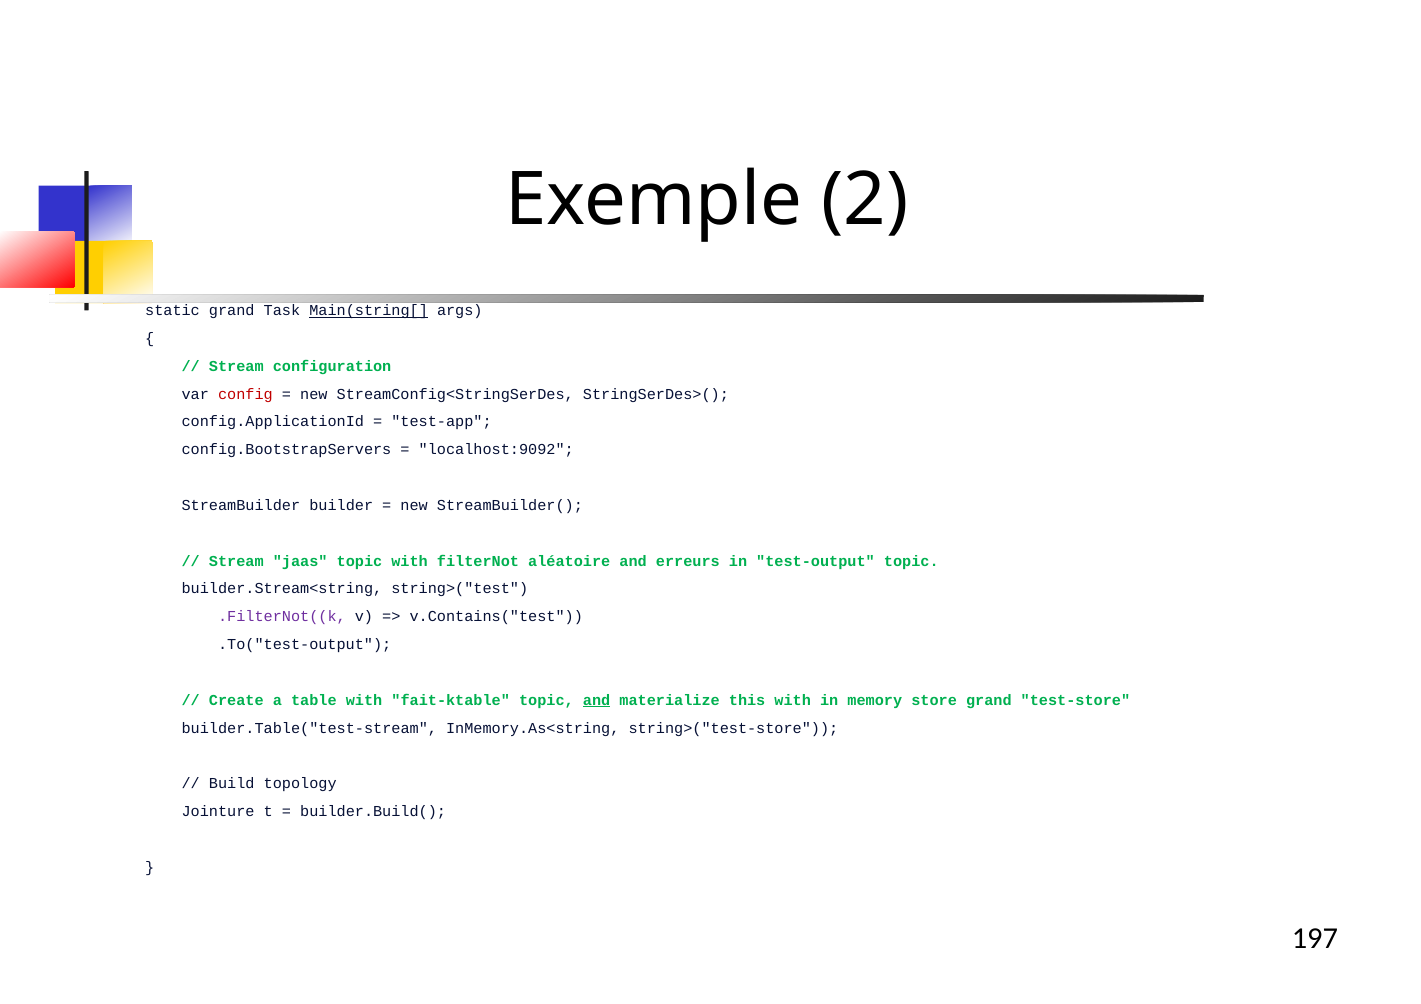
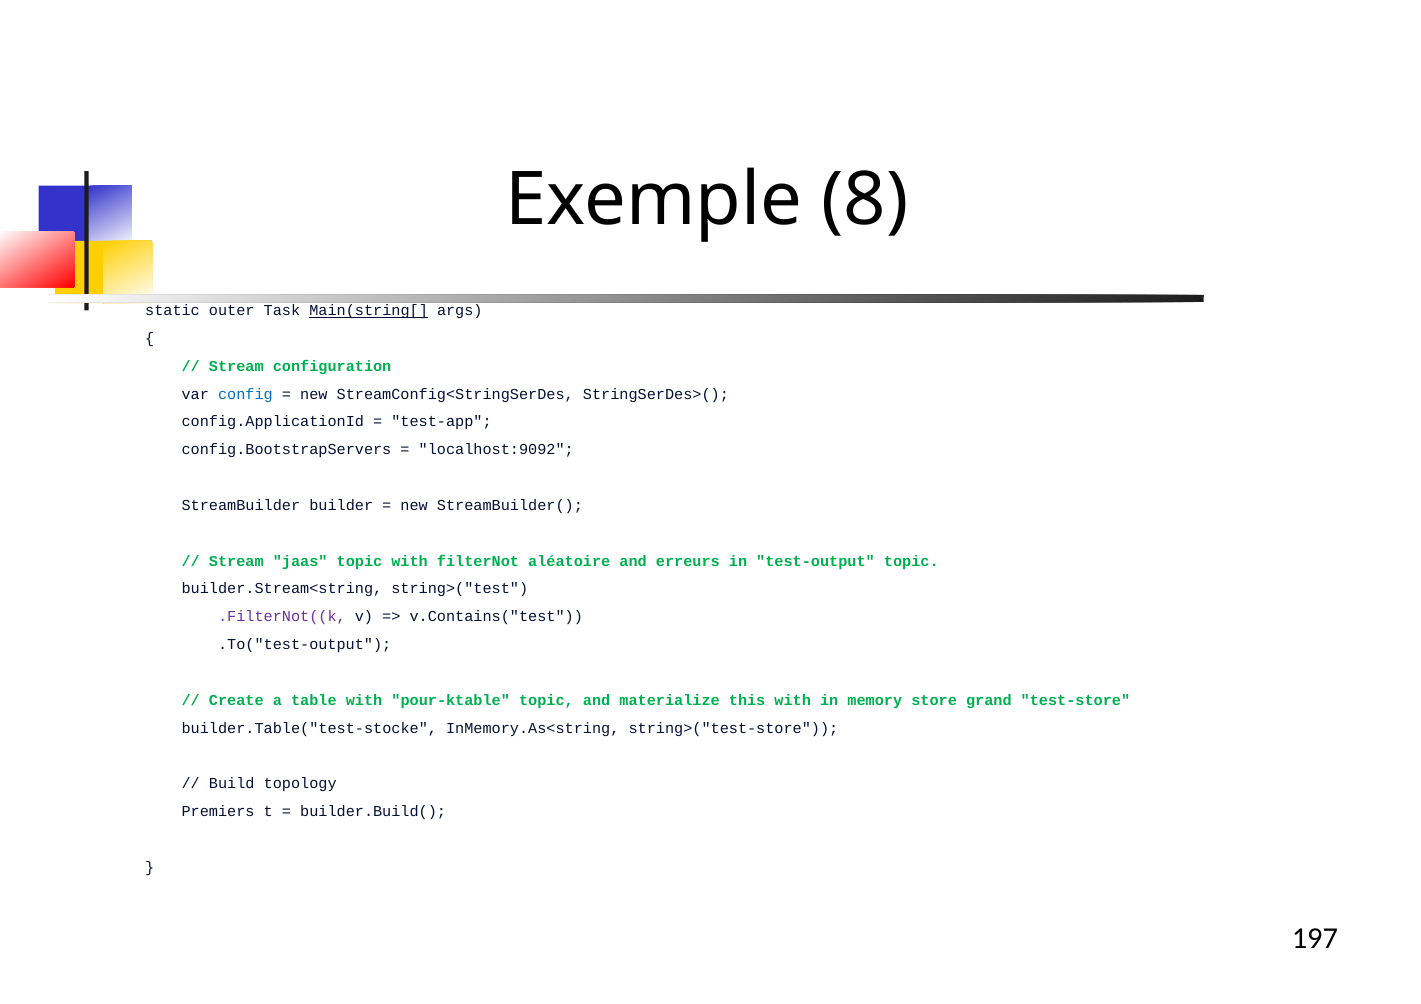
2: 2 -> 8 (865, 200)
static grand: grand -> outer (232, 311)
config colour: red -> blue (245, 394)
fait-ktable: fait-ktable -> pour-ktable (451, 701)
and underline: present -> none (597, 701)
builder.Table("test-stream: builder.Table("test-stream -> builder.Table("test-stocke (309, 729)
Jointure: Jointure -> Premiers (218, 812)
